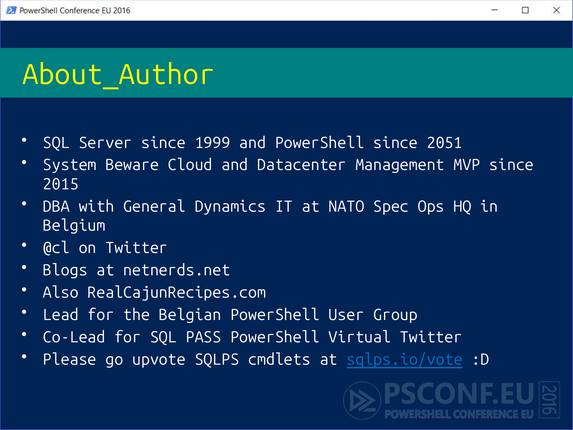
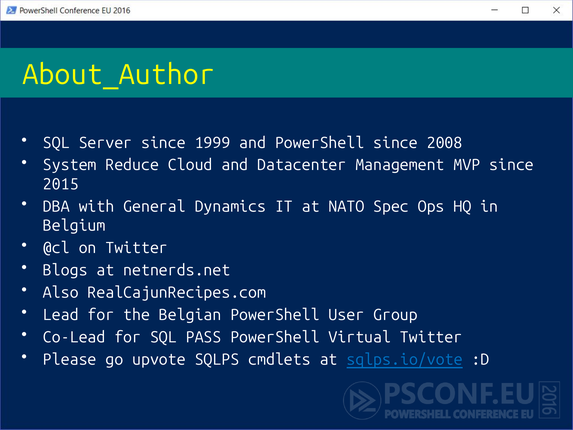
2051: 2051 -> 2008 (445, 143)
Beware: Beware -> Reduce (132, 165)
